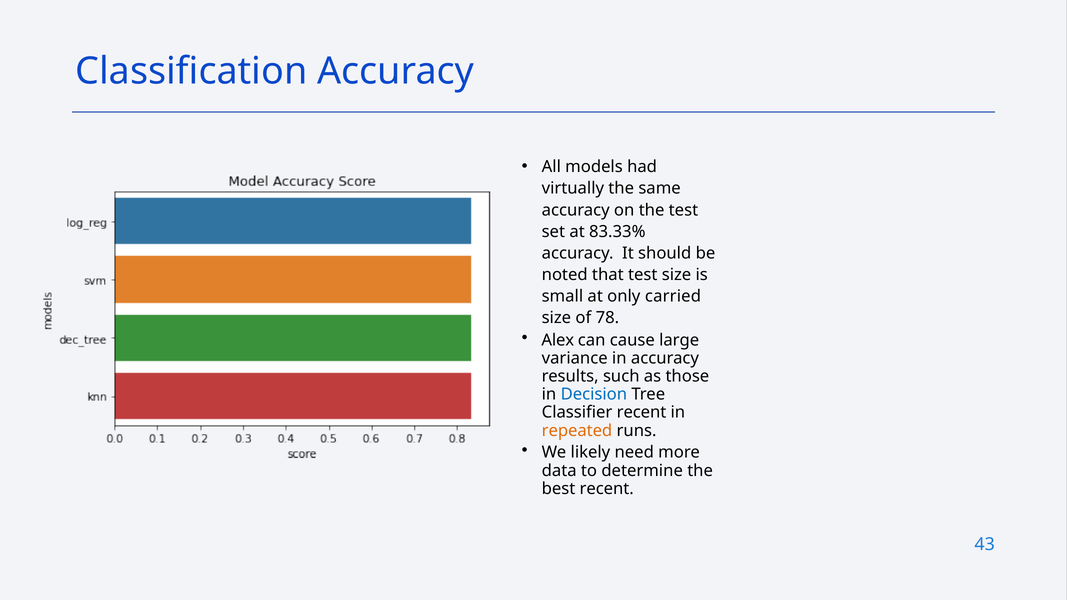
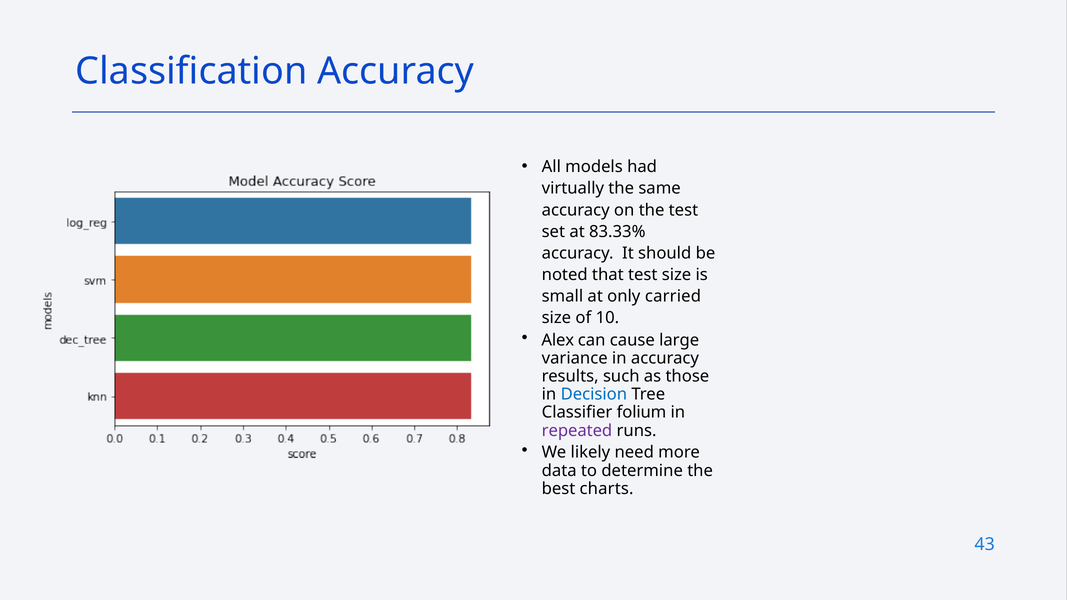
78: 78 -> 10 (607, 318)
Classifier recent: recent -> folium (642, 413)
repeated colour: orange -> purple (577, 431)
best recent: recent -> charts (607, 489)
